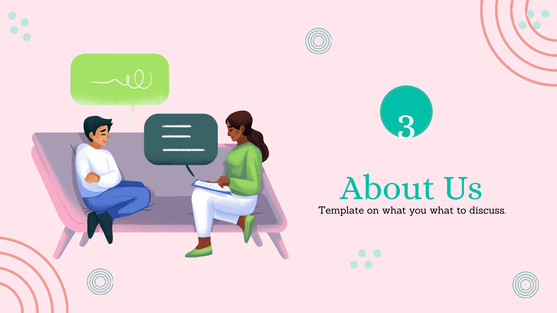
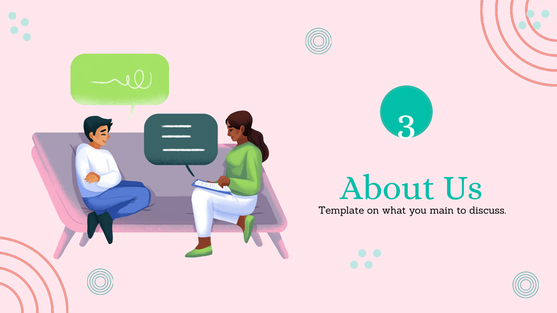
what: what -> main (442, 211)
